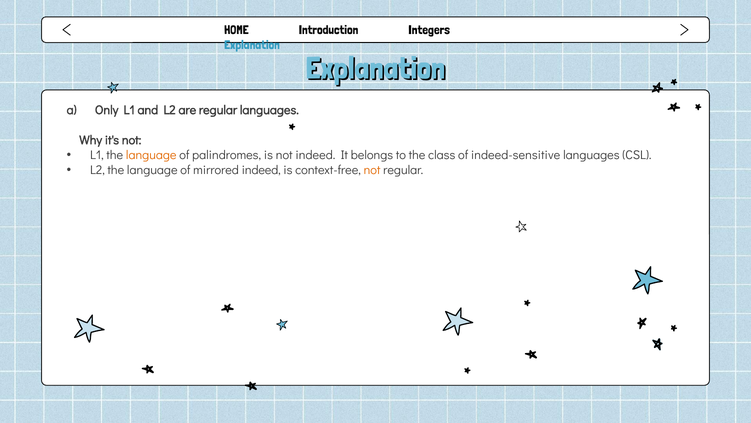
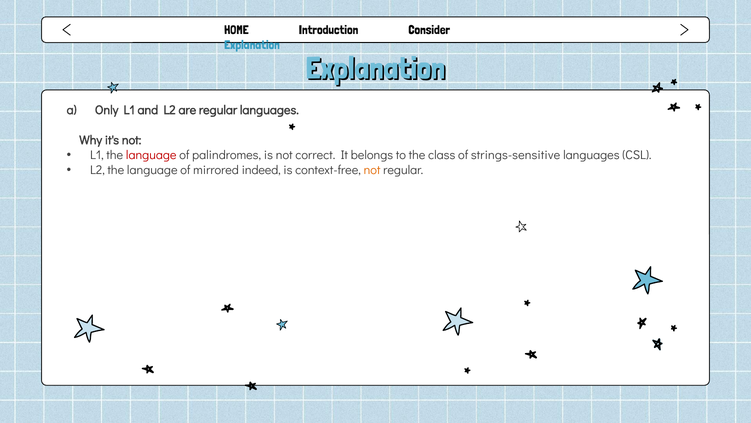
Integers: Integers -> Consider (429, 30)
language colour: orange -> red (151, 155)
not indeed: indeed -> correct (315, 155)
indeed-sensitive: indeed-sensitive -> strings-sensitive (516, 155)
